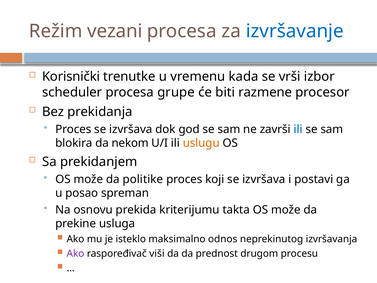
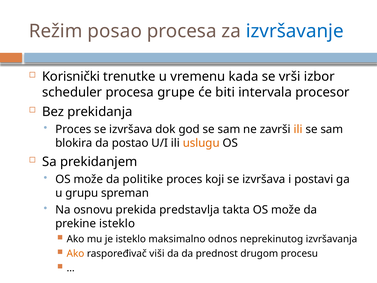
vezani: vezani -> posao (115, 31)
razmene: razmene -> intervala (265, 92)
ili colour: blue -> orange (298, 129)
nekom: nekom -> postao (130, 143)
posao: posao -> grupu (82, 193)
kriterijumu: kriterijumu -> predstavlja (189, 210)
prekine usluga: usluga -> isteklo (117, 223)
Ako colour: purple -> orange (75, 253)
